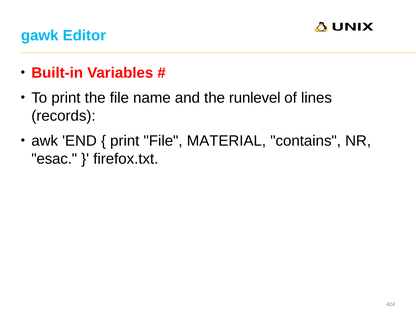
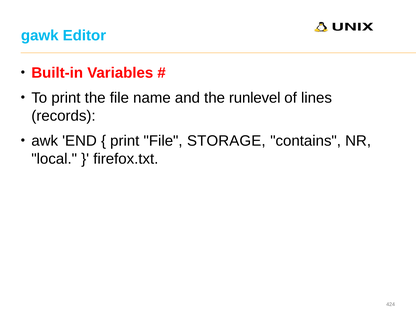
MATERIAL: MATERIAL -> STORAGE (226, 141)
esac: esac -> local (54, 159)
